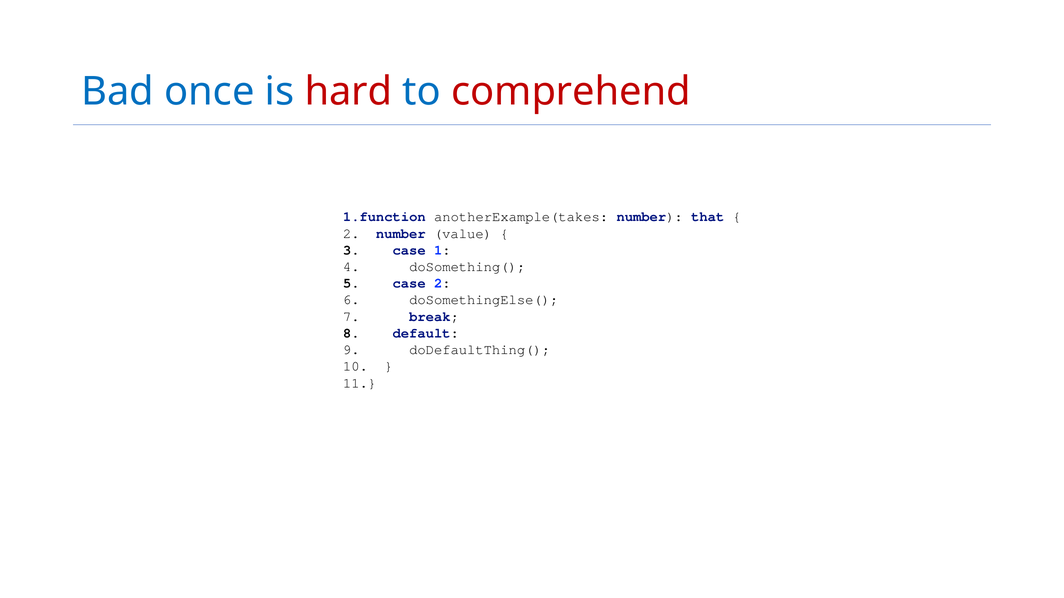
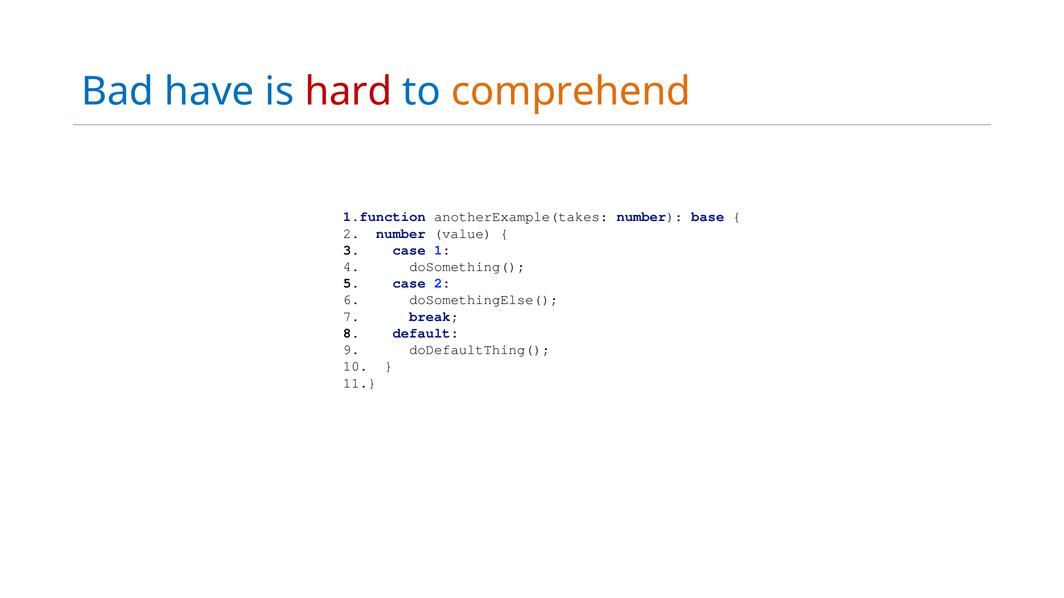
once: once -> have (209, 91)
comprehend colour: red -> orange (571, 91)
that: that -> base (708, 217)
